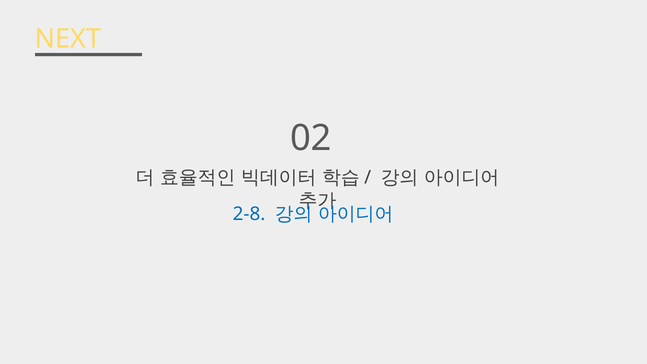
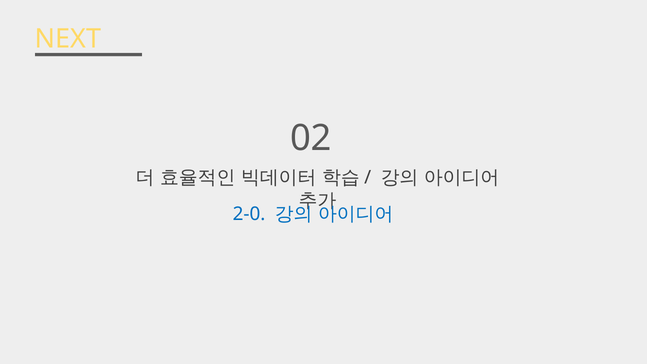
2-8: 2-8 -> 2-0 (249, 214)
